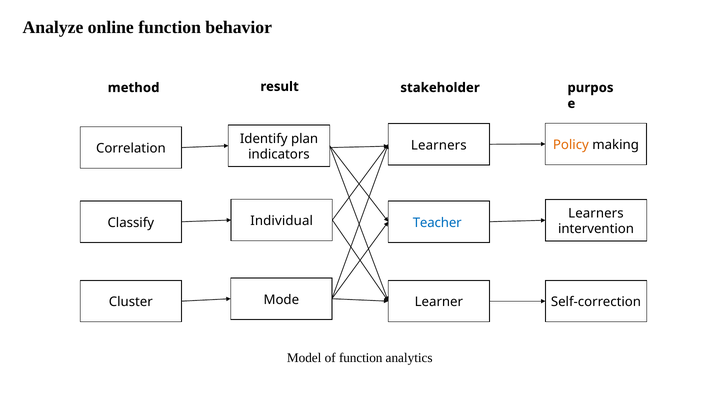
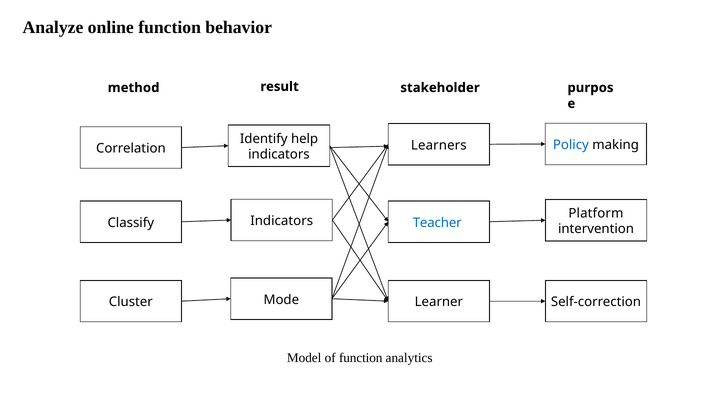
plan: plan -> help (305, 139)
Policy colour: orange -> blue (571, 145)
Learners: Learners -> Platform (596, 213)
Individual: Individual -> Indicators (282, 221)
